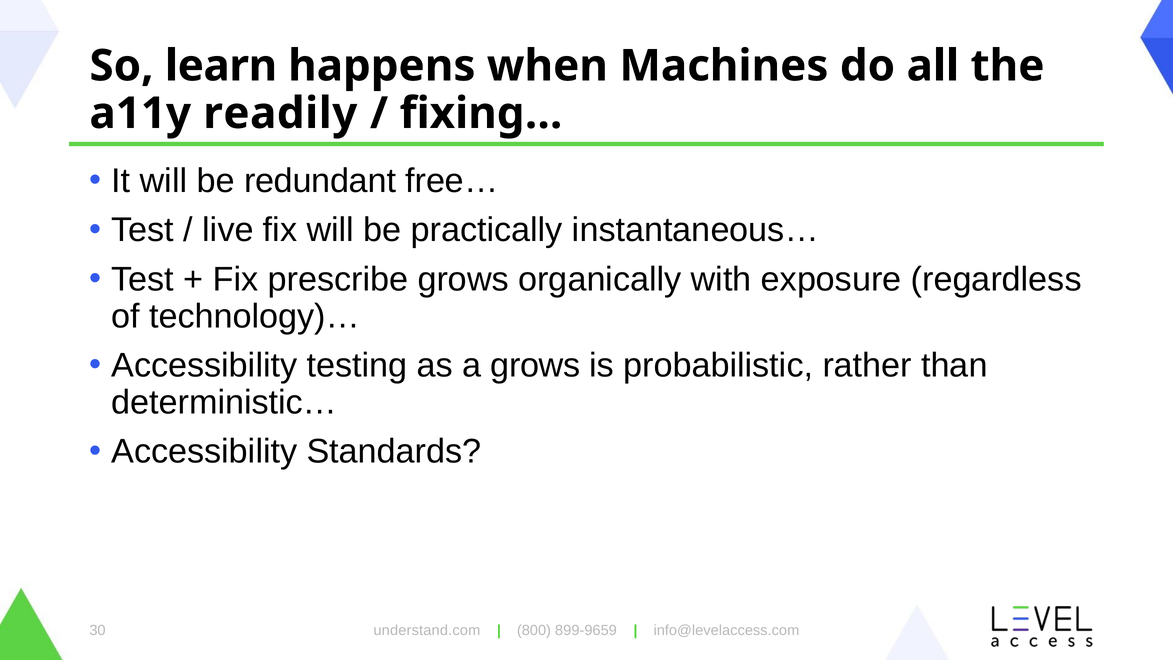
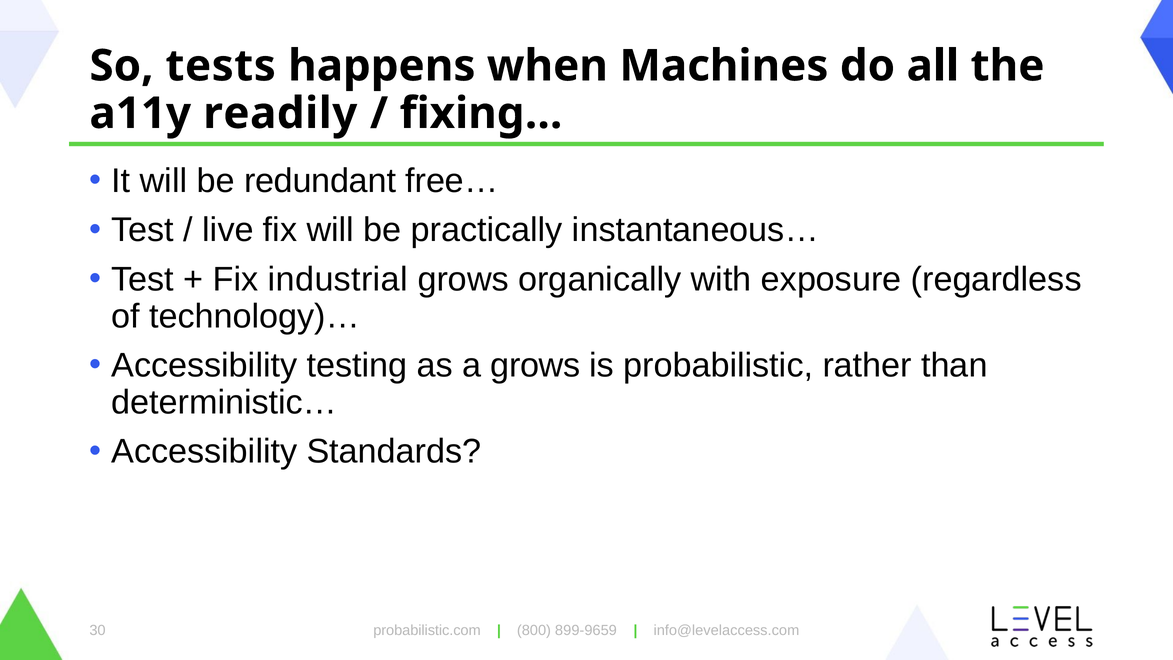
learn: learn -> tests (221, 66)
prescribe: prescribe -> industrial (338, 279)
understand.com: understand.com -> probabilistic.com (427, 630)
